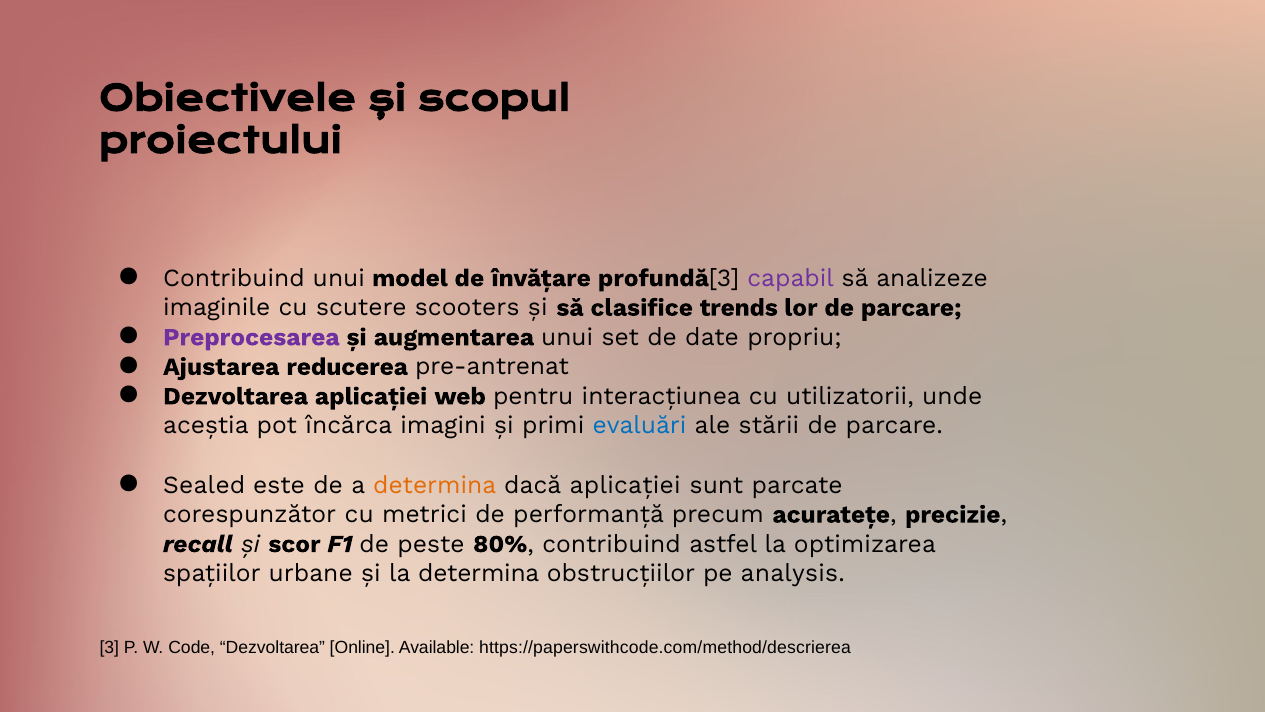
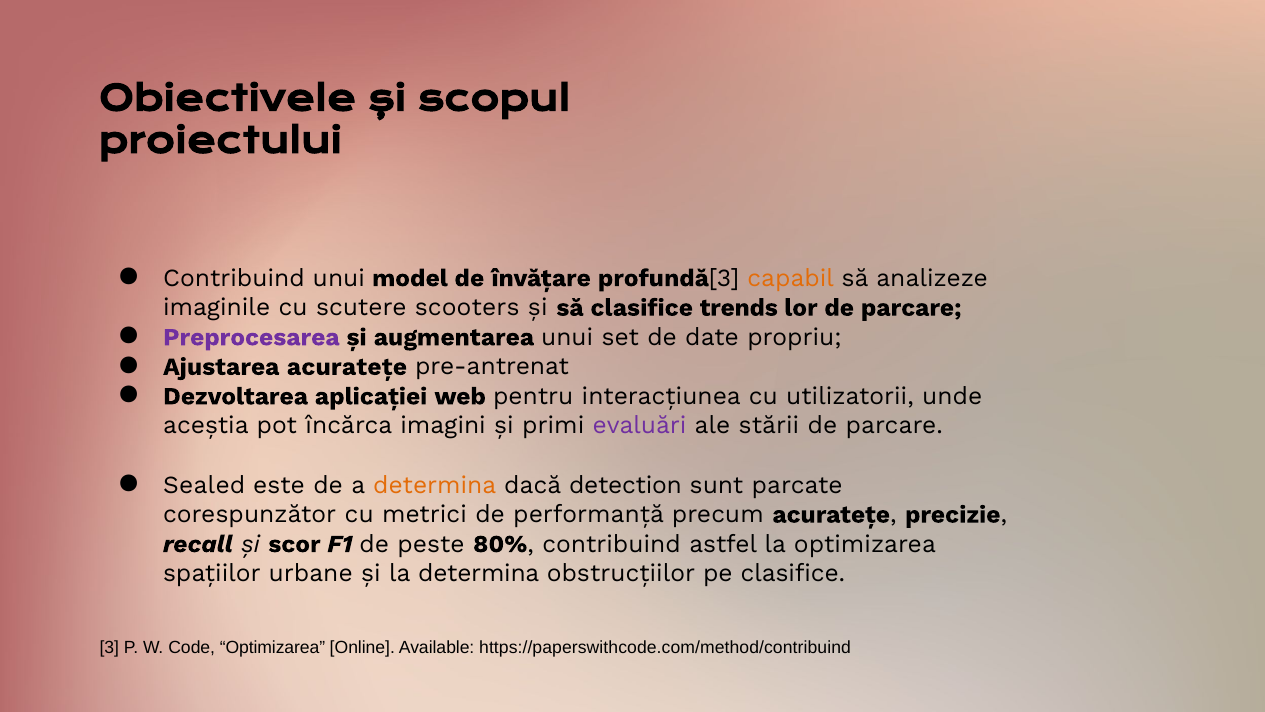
capabil colour: purple -> orange (791, 278)
Ajustarea reducerea: reducerea -> acuratețe (347, 367)
evaluări colour: blue -> purple (640, 426)
dacă aplicației: aplicației -> detection (625, 485)
pe analysis: analysis -> clasifice (793, 573)
Code Dezvoltarea: Dezvoltarea -> Optimizarea (272, 647)
https://paperswithcode.com/method/descrierea: https://paperswithcode.com/method/descrierea -> https://paperswithcode.com/method/contribuind (665, 647)
